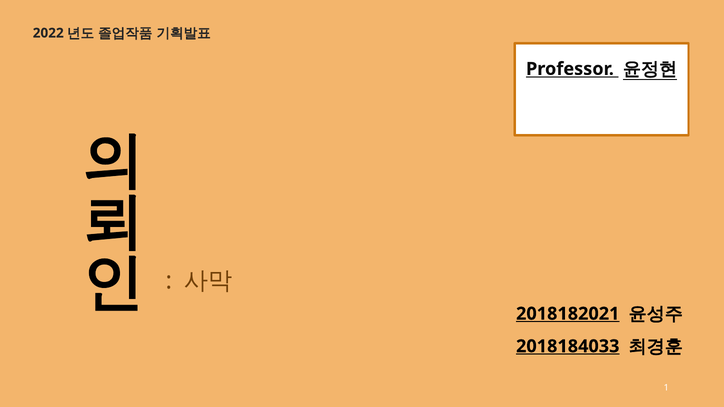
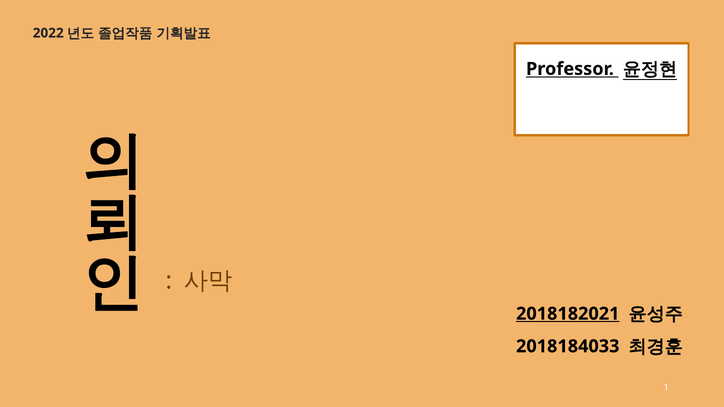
2018184033 underline: present -> none (568, 347)
